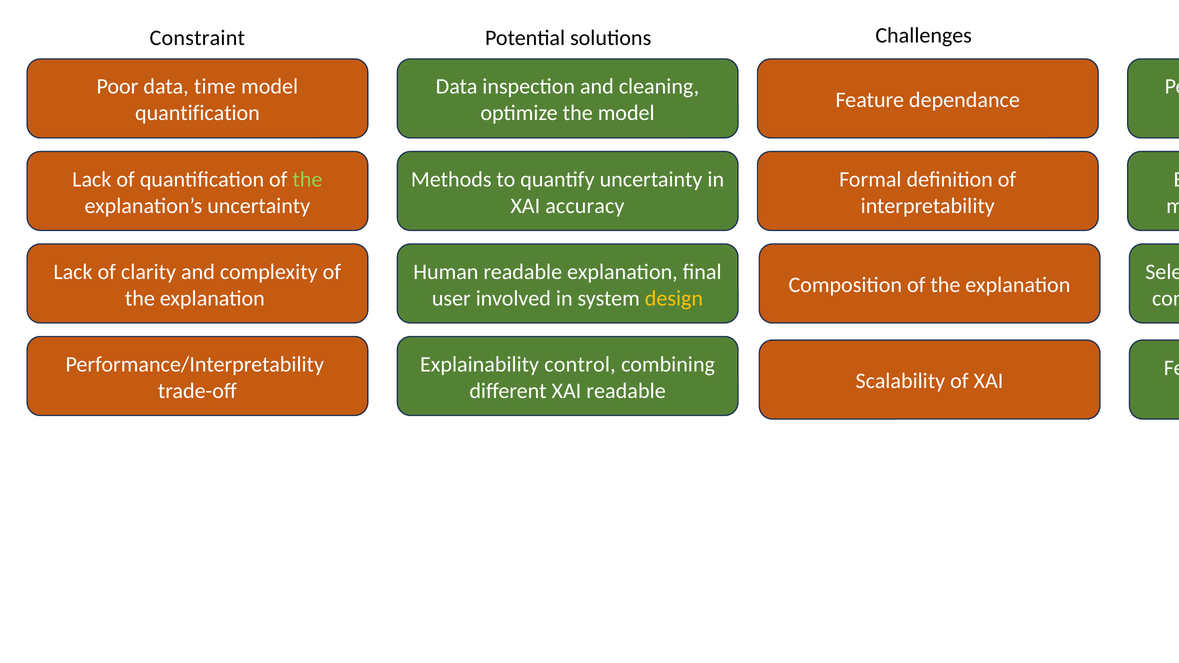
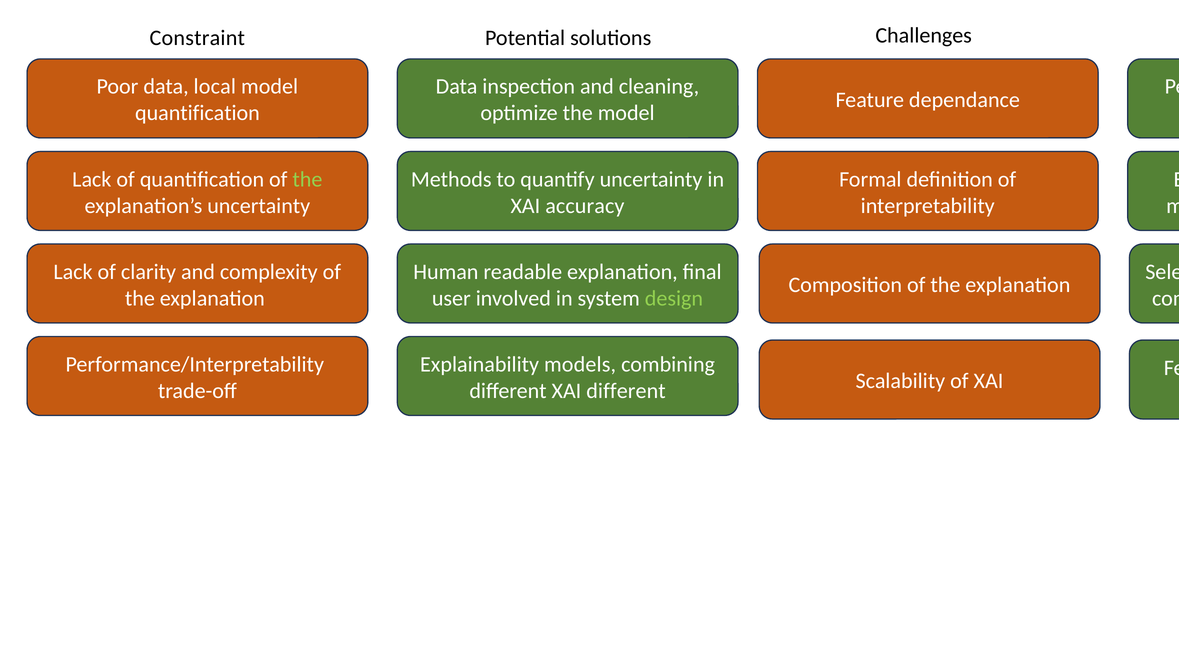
data time: time -> local (215, 87)
design colour: yellow -> light green (674, 298)
control: control -> models (580, 364)
XAI readable: readable -> different (626, 391)
